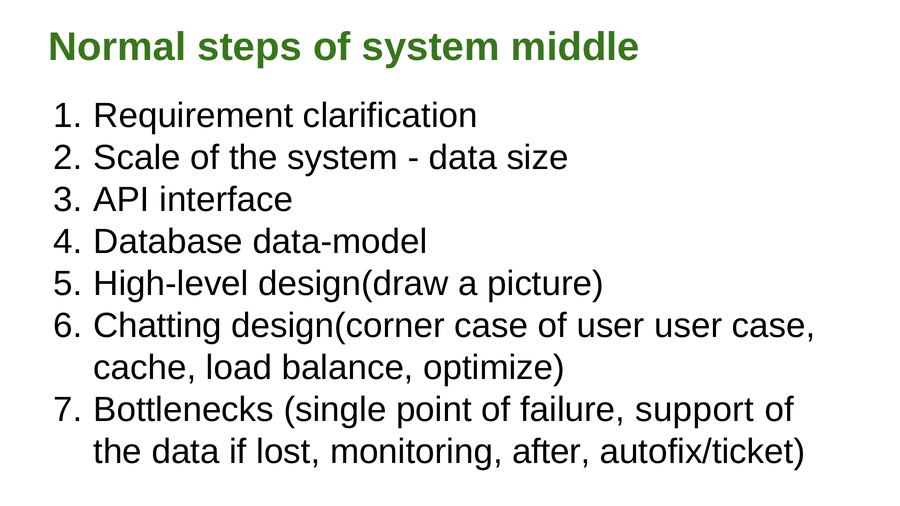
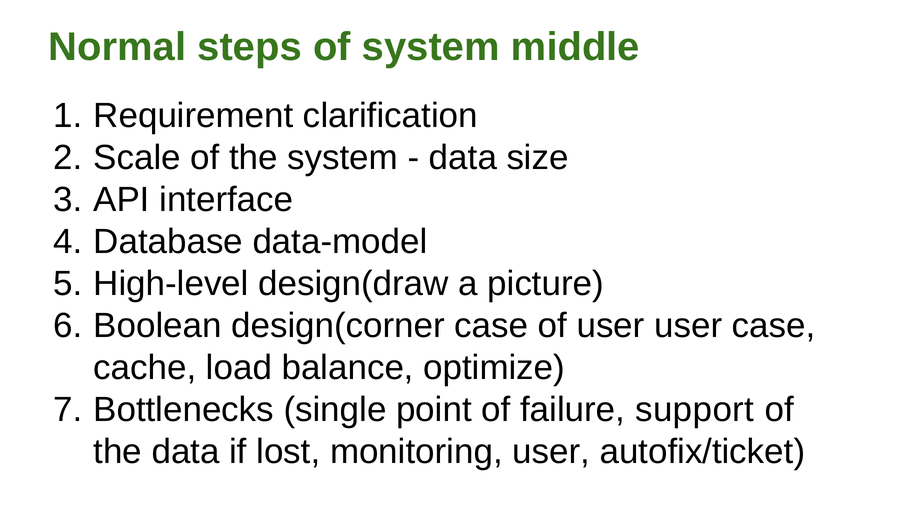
Chatting: Chatting -> Boolean (158, 326)
monitoring after: after -> user (551, 452)
